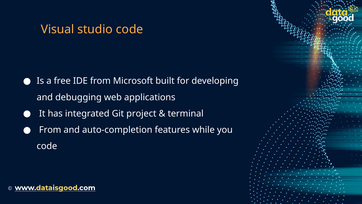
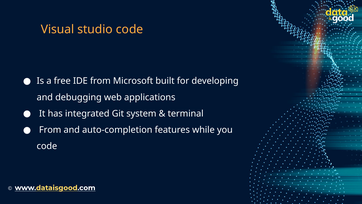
project: project -> system (141, 113)
